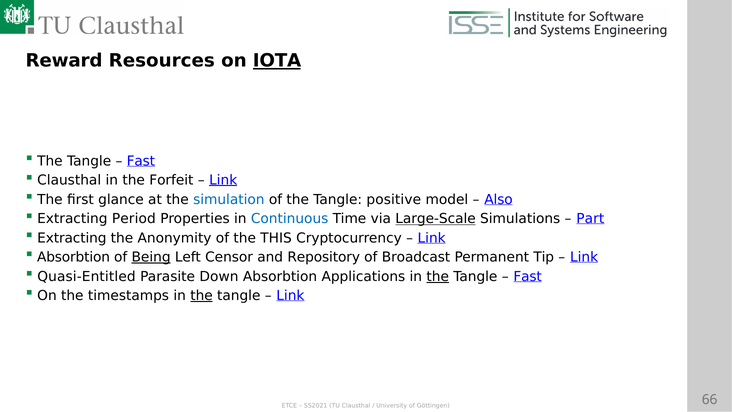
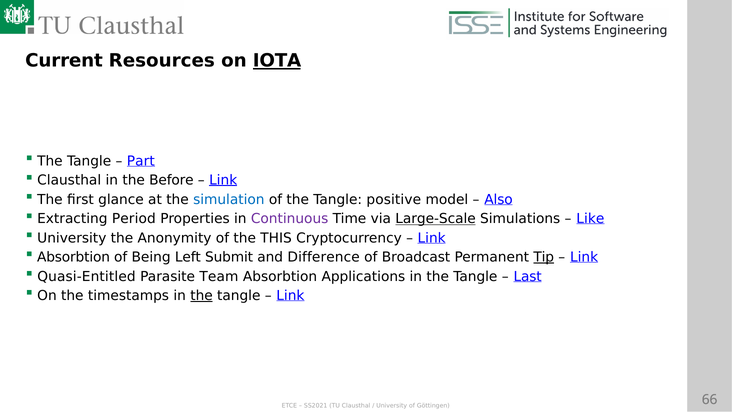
Reward: Reward -> Current (64, 61)
Fast: Fast -> Part (141, 161)
Forfeit: Forfeit -> Before (171, 180)
Continuous colour: blue -> purple (290, 219)
Part: Part -> Like (590, 219)
Extracting: Extracting -> University (72, 238)
Being underline: present -> none (151, 257)
Censor: Censor -> Submit (229, 257)
Repository: Repository -> Difference (324, 257)
Tip underline: none -> present (544, 257)
Down: Down -> Team (219, 276)
the underline: present -> none (438, 276)
Fast: Fast -> Last (528, 276)
